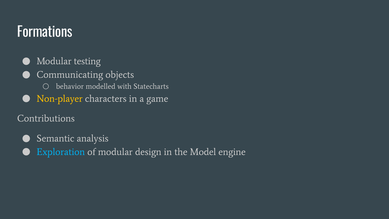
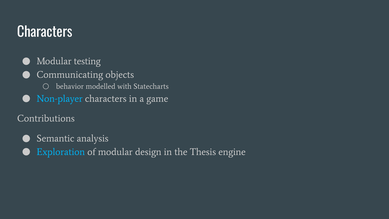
Formations: Formations -> Characters (45, 32)
Non-player colour: yellow -> light blue (60, 98)
Model: Model -> Thesis (203, 152)
